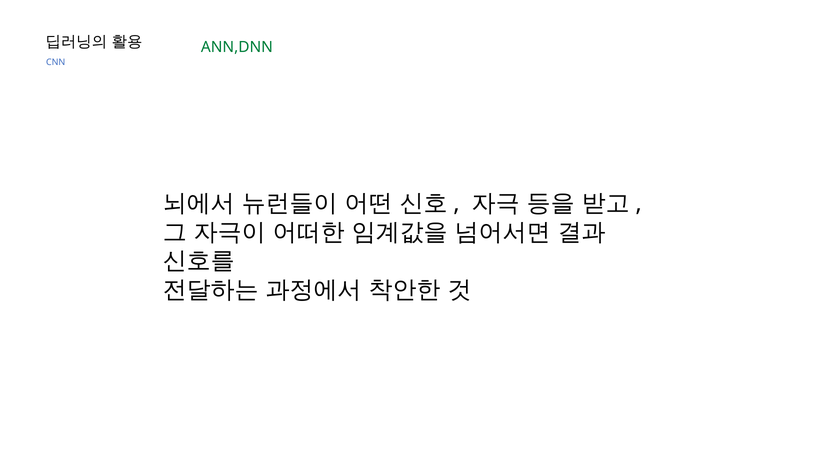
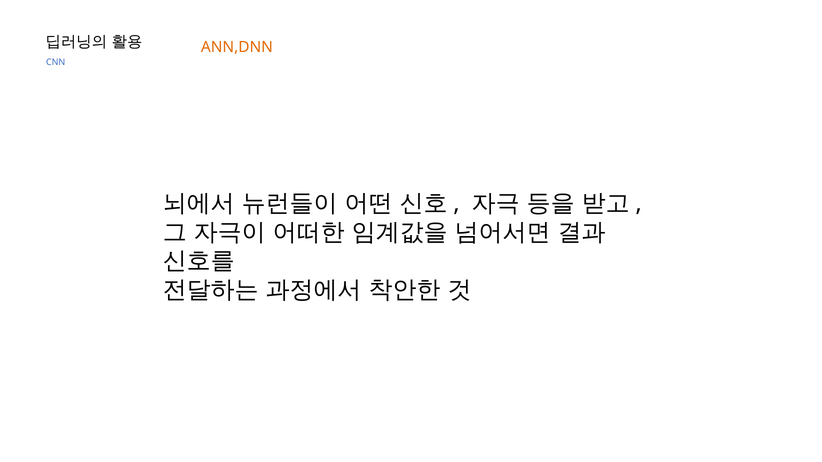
ANN,DNN colour: green -> orange (237, 47)
